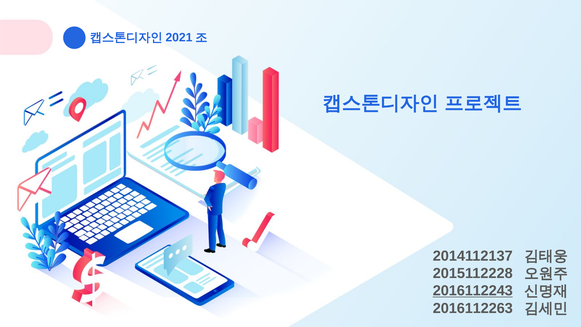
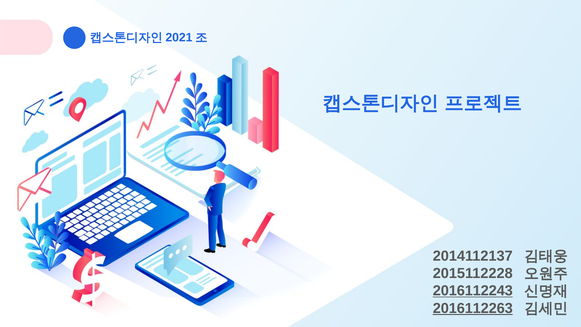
2016112263 underline: none -> present (473, 308)
